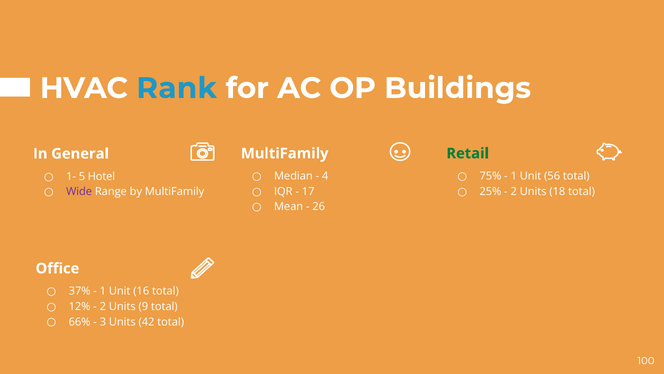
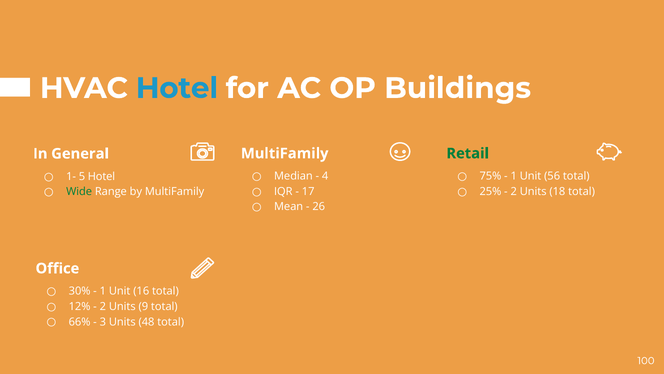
HVAC Rank: Rank -> Hotel (177, 88)
Wide colour: purple -> green (79, 192)
37%: 37% -> 30% (80, 291)
42: 42 -> 48 (147, 321)
